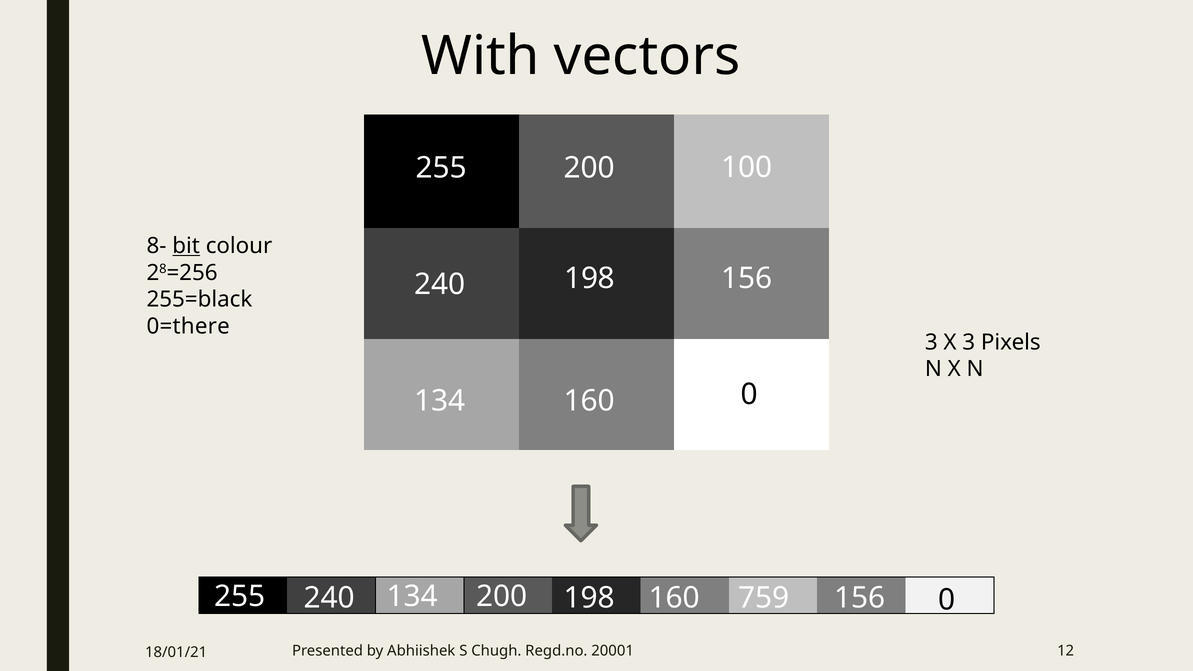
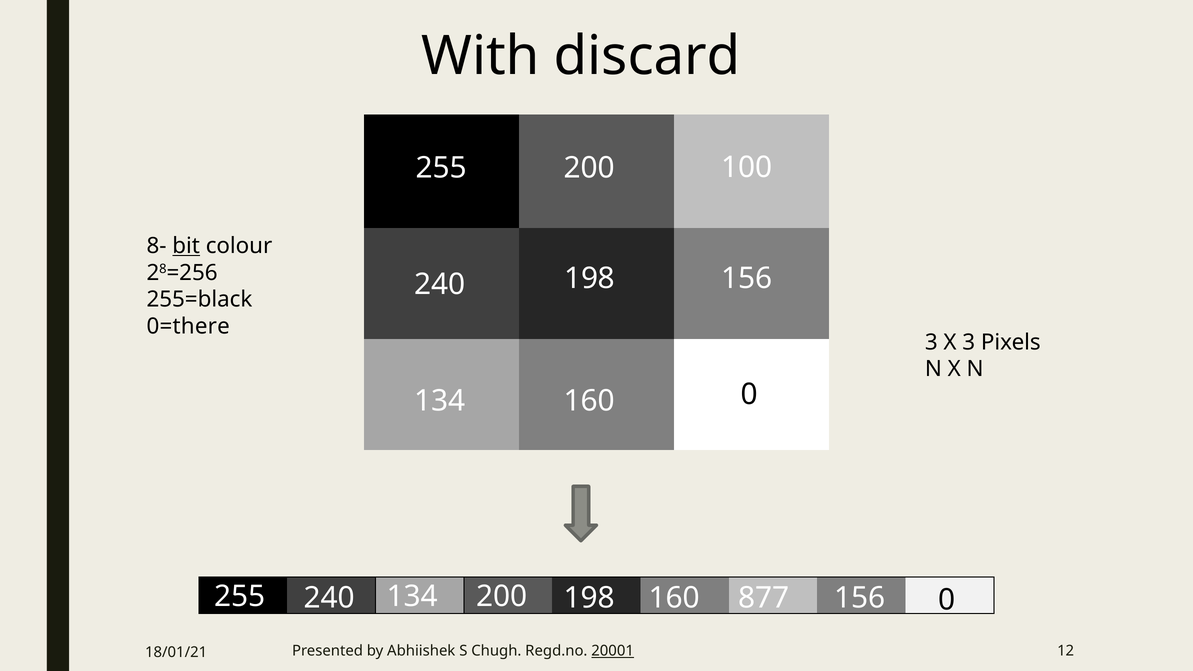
vectors: vectors -> discard (647, 56)
759: 759 -> 877 (764, 598)
20001 underline: none -> present (613, 651)
